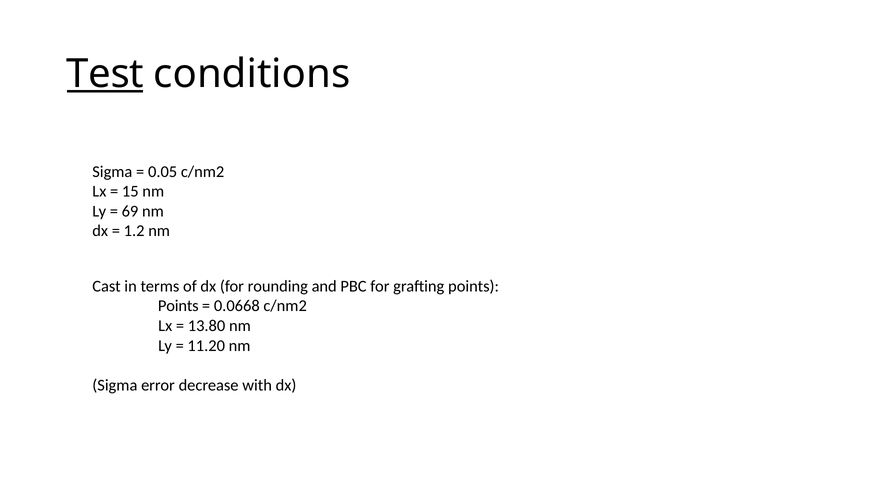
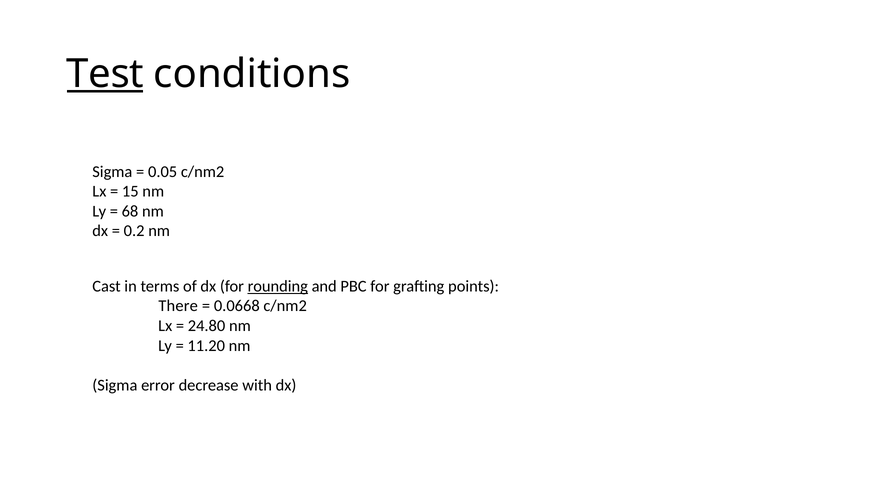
69: 69 -> 68 (130, 211)
1.2: 1.2 -> 0.2 (134, 231)
rounding underline: none -> present (278, 286)
Points: Points -> There (178, 306)
13.80: 13.80 -> 24.80 (207, 326)
